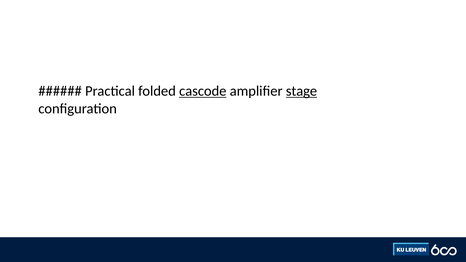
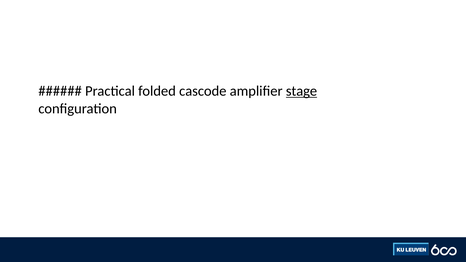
cascode underline: present -> none (203, 91)
